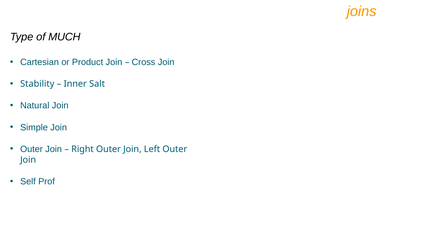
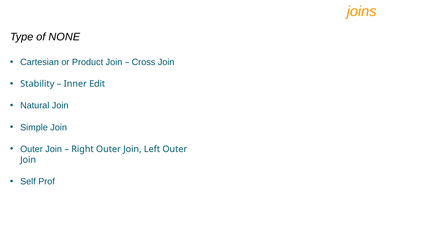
MUCH: MUCH -> NONE (64, 37)
Salt: Salt -> Edit (97, 84)
